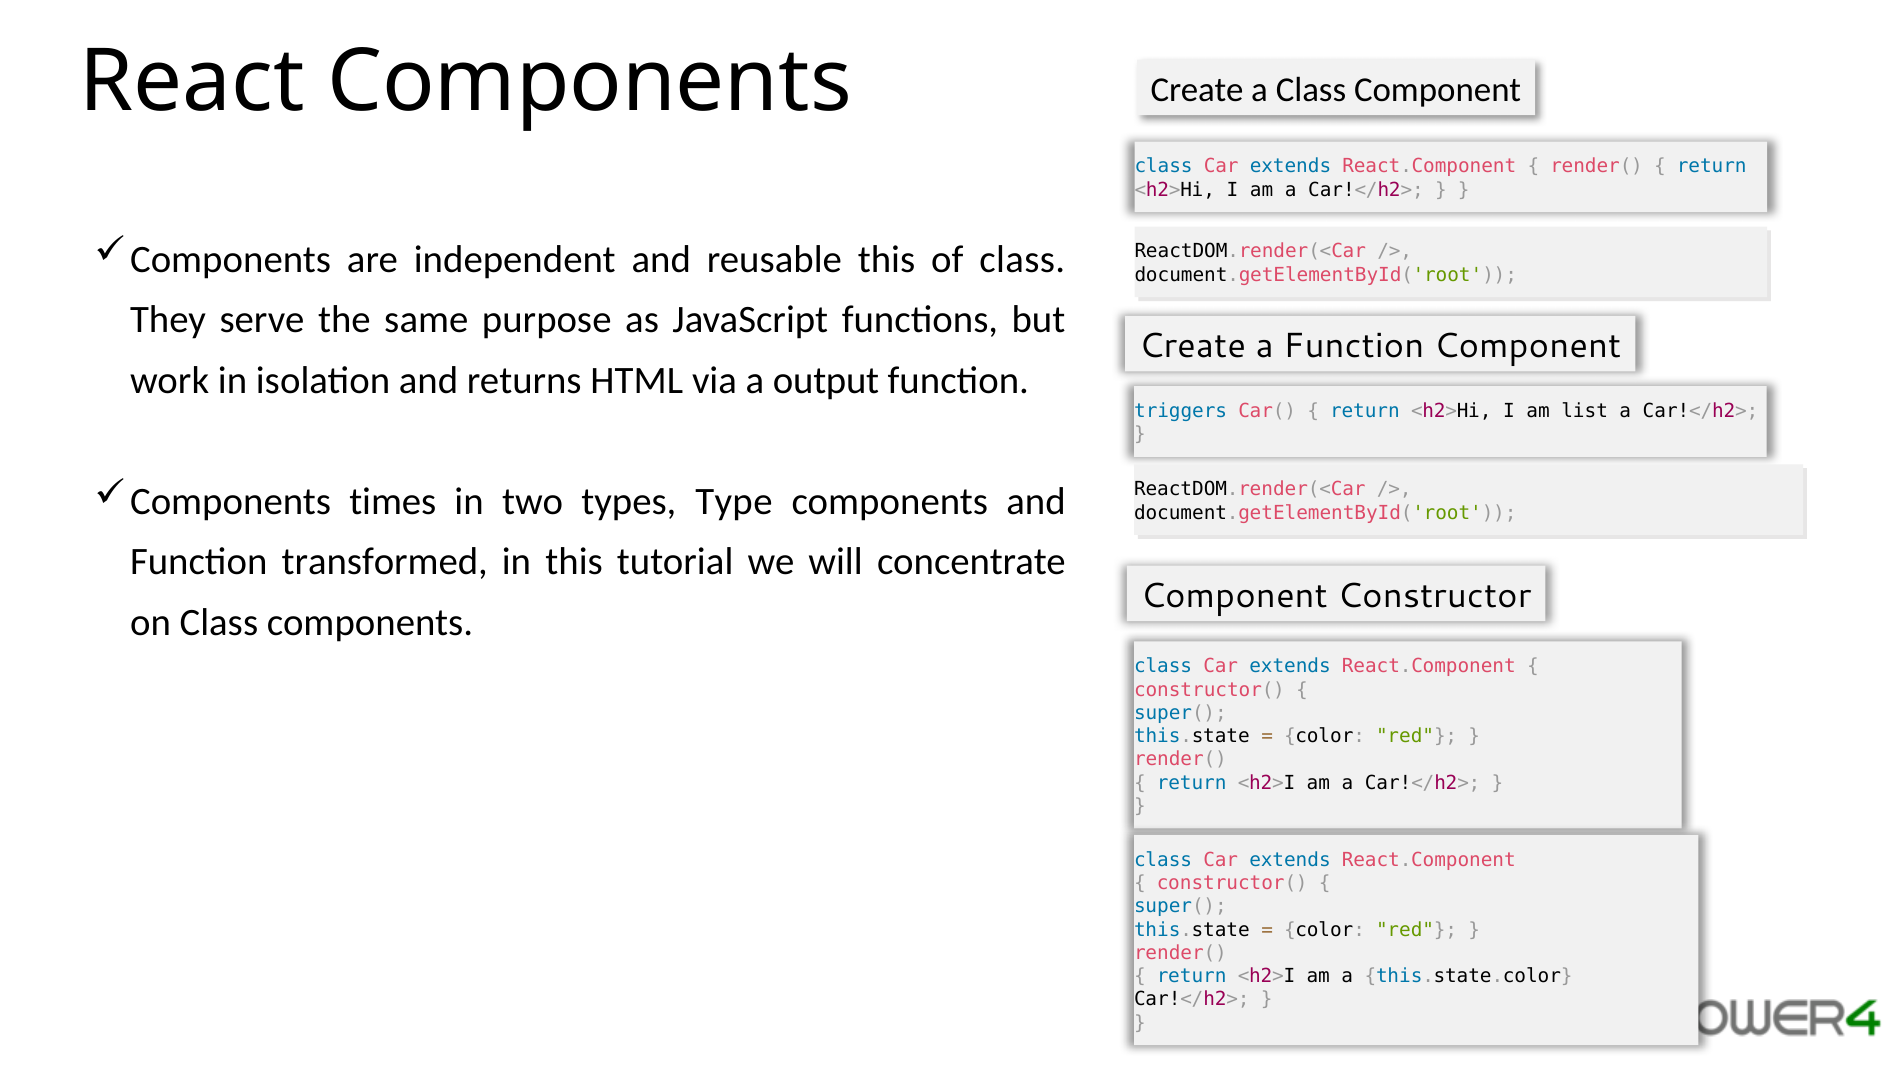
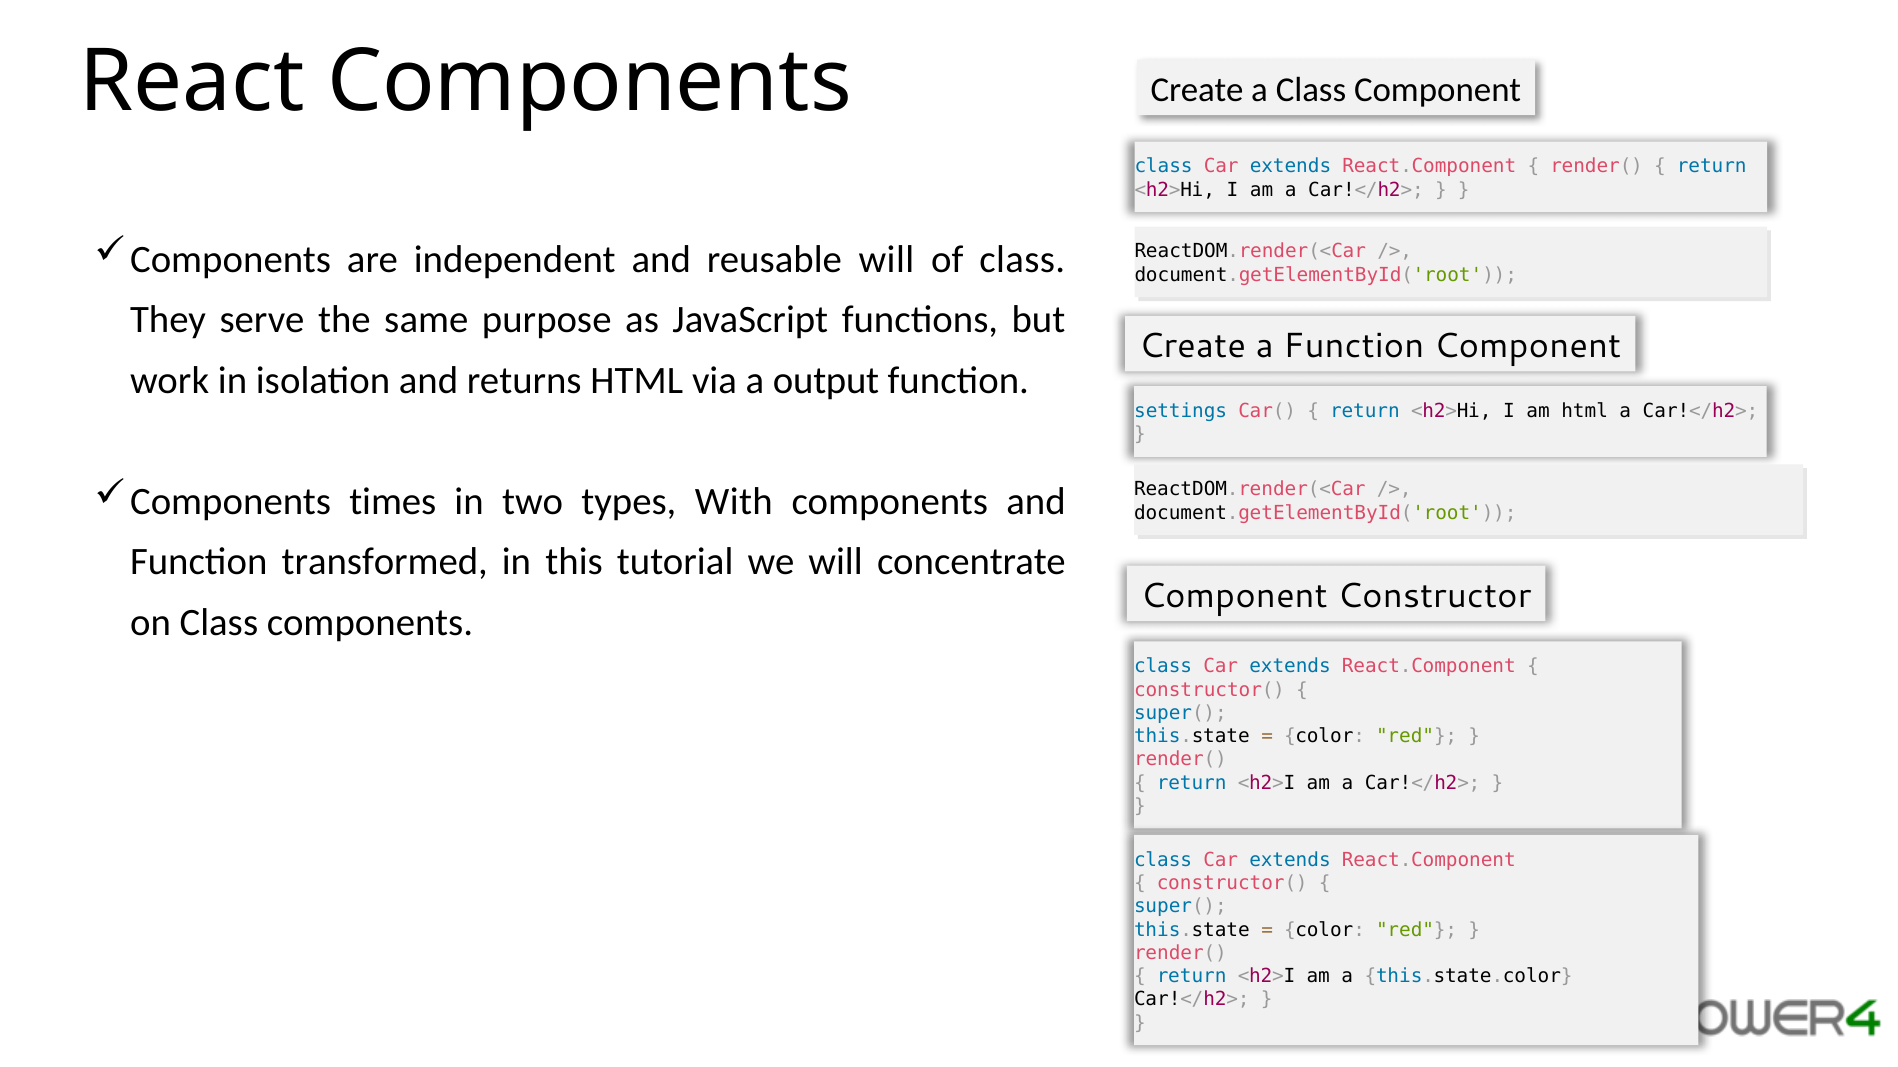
reusable this: this -> will (886, 260)
triggers: triggers -> settings (1181, 411)
am list: list -> html (1585, 411)
Type: Type -> With (734, 502)
